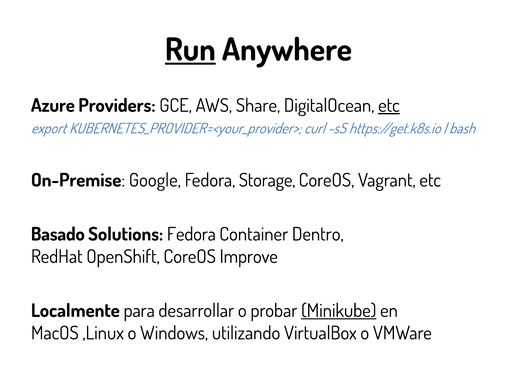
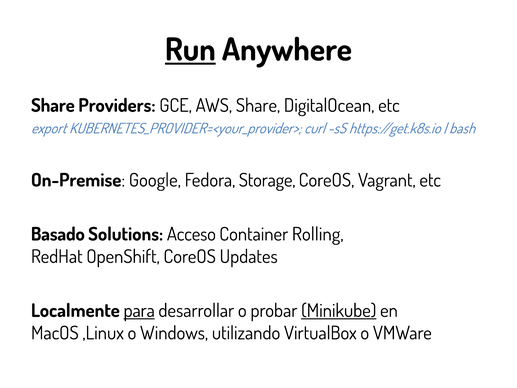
Azure: Azure -> Share (53, 106)
etc underline: present -> none (389, 106)
Solutions Fedora: Fedora -> Acceso (191, 234)
Dentro: Dentro -> Rolling (318, 234)
Improve: Improve -> Updates (249, 257)
para underline: none -> present (139, 311)
